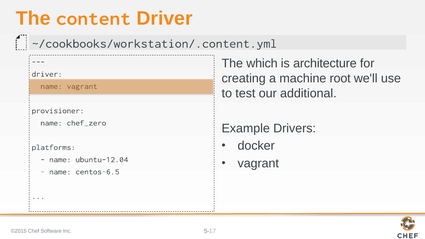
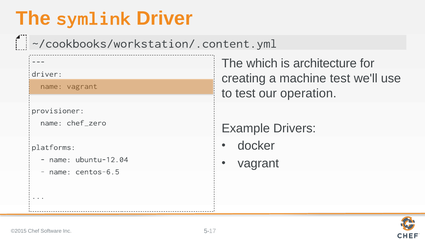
content: content -> symlink (93, 18)
machine root: root -> test (340, 78)
additional: additional -> operation (308, 93)
